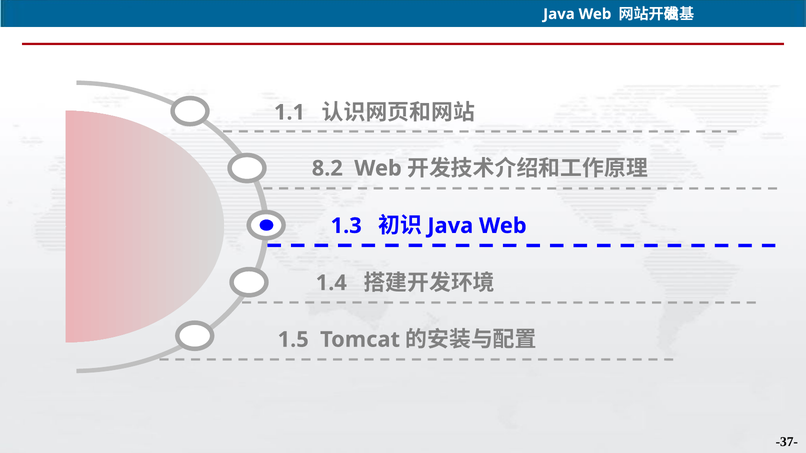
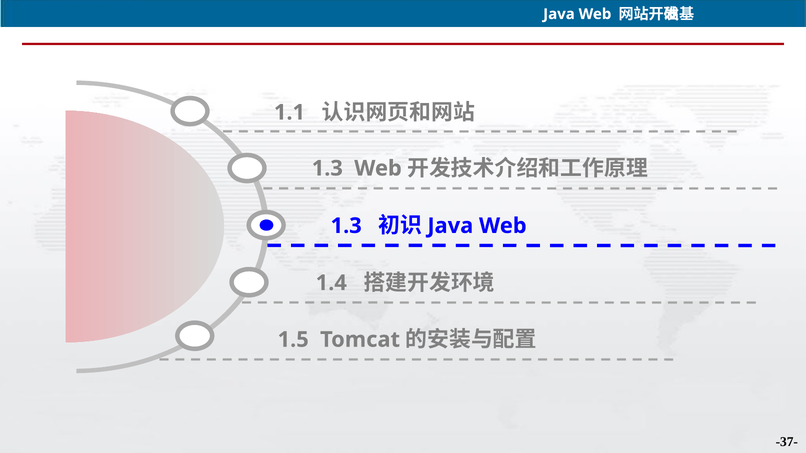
8.2: 8.2 -> 1.3 (327, 168)
